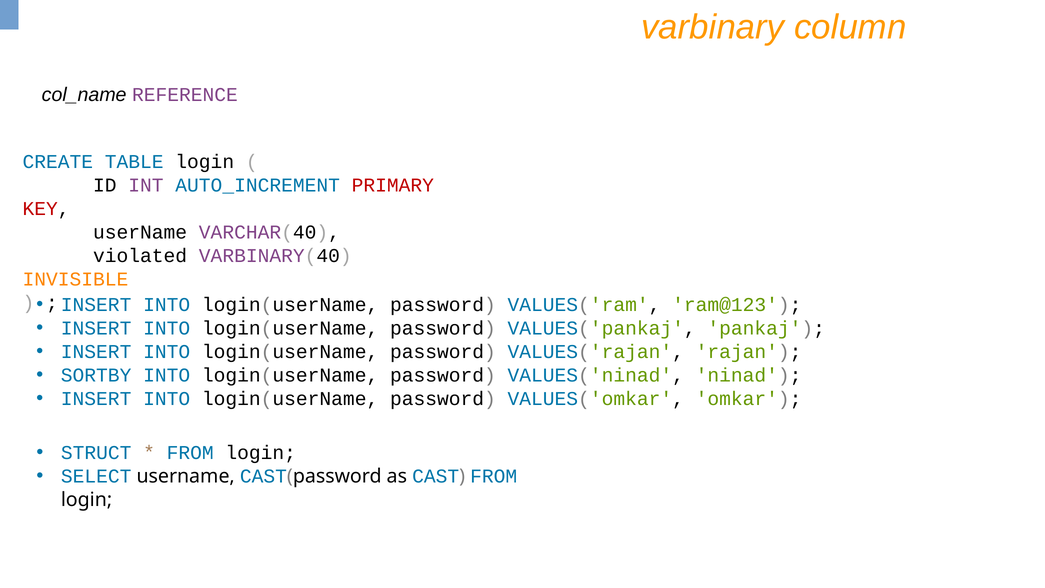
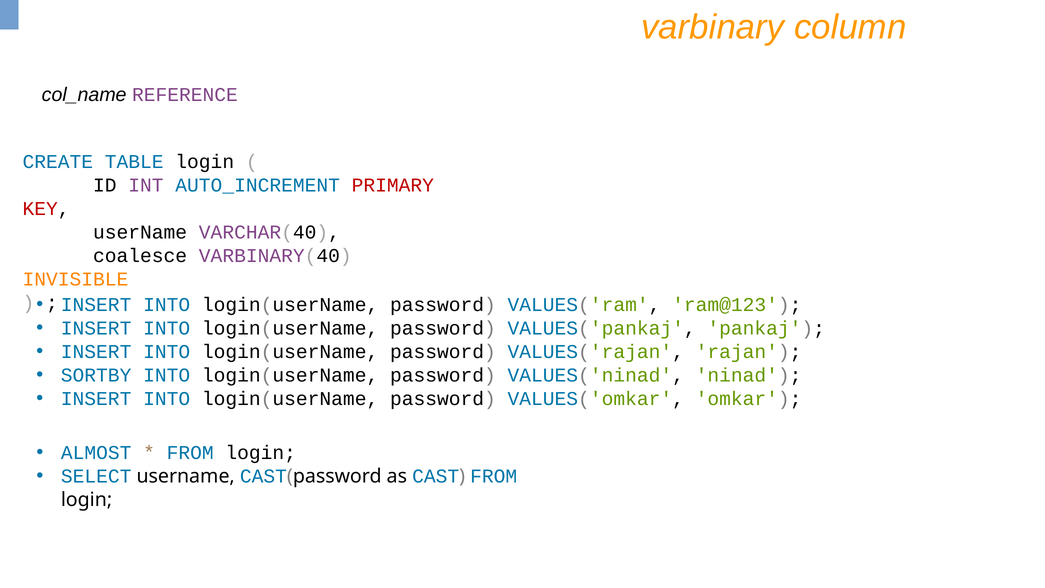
violated: violated -> coalesce (140, 256)
STRUCT: STRUCT -> ALMOST (96, 453)
